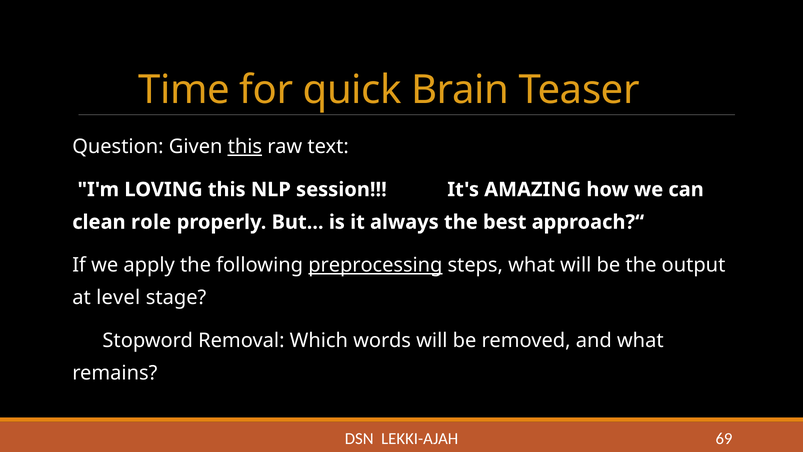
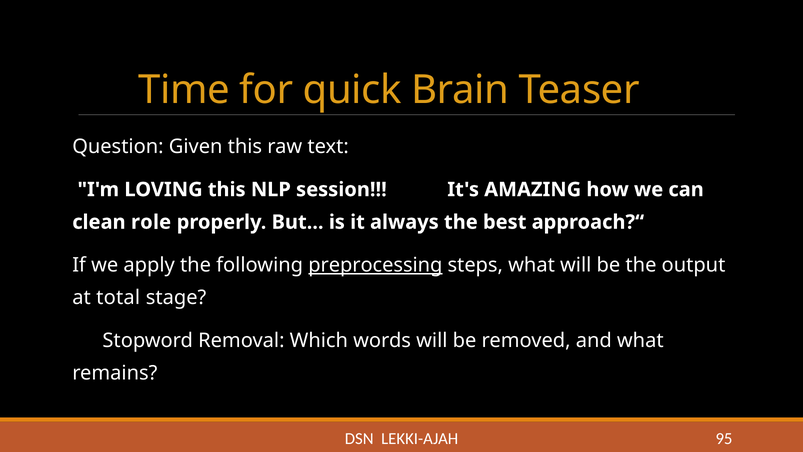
this underline: present -> none (245, 146)
level: level -> total (118, 297)
69: 69 -> 95 (724, 438)
